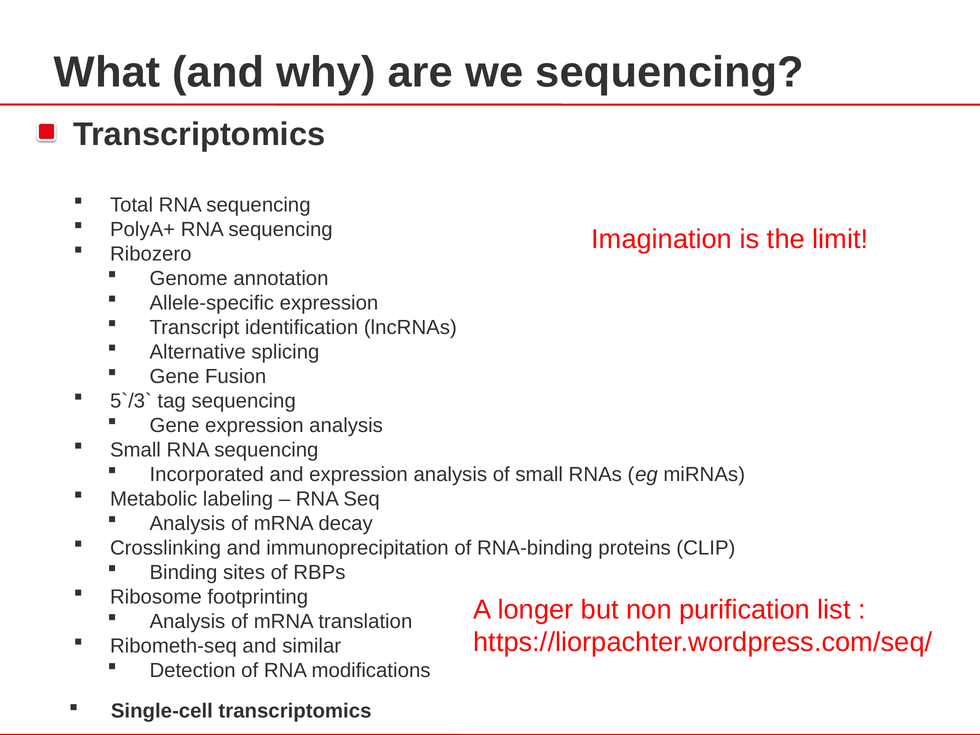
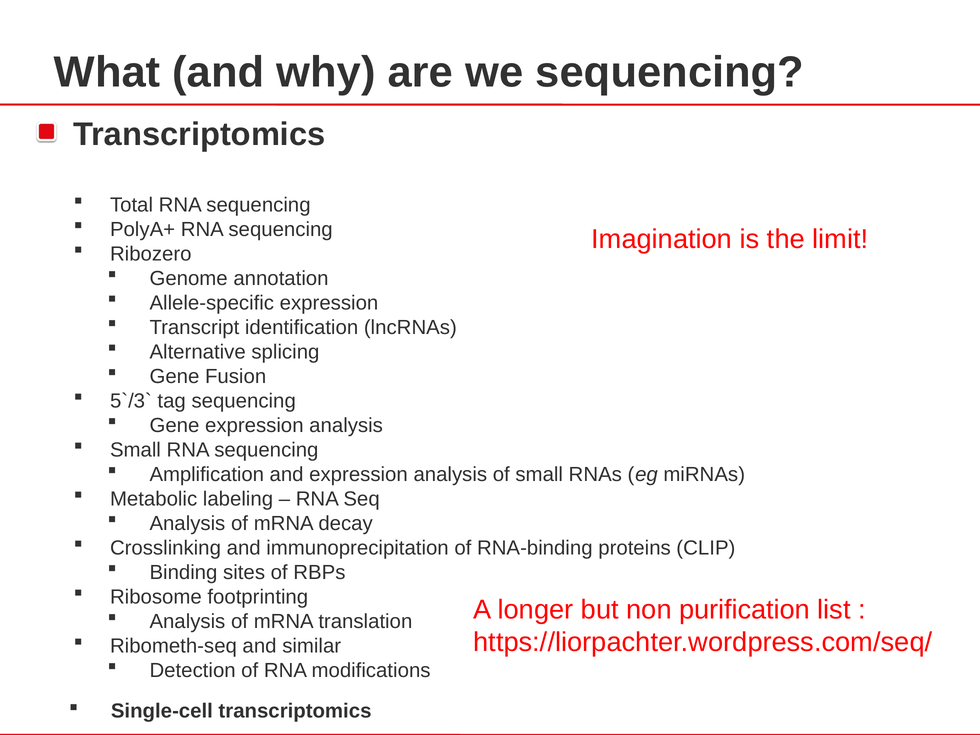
Incorporated: Incorporated -> Amplification (207, 474)
